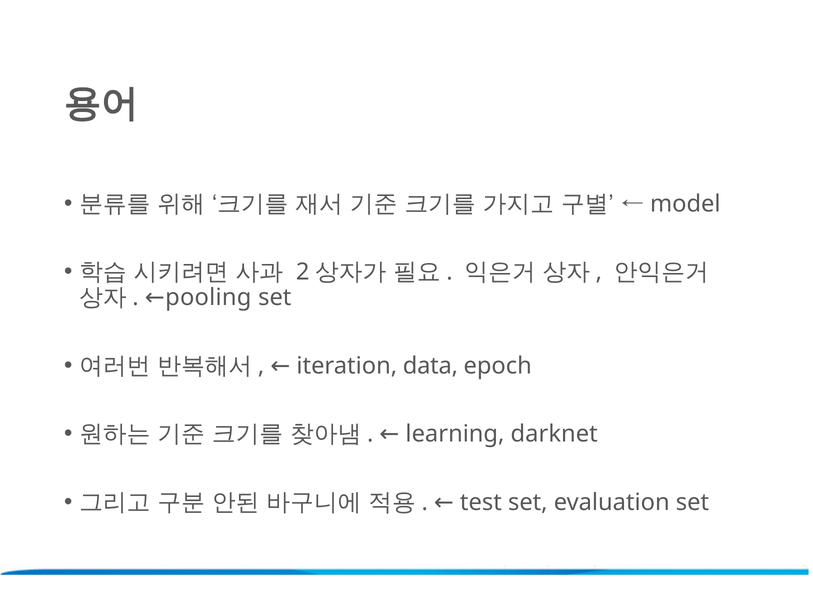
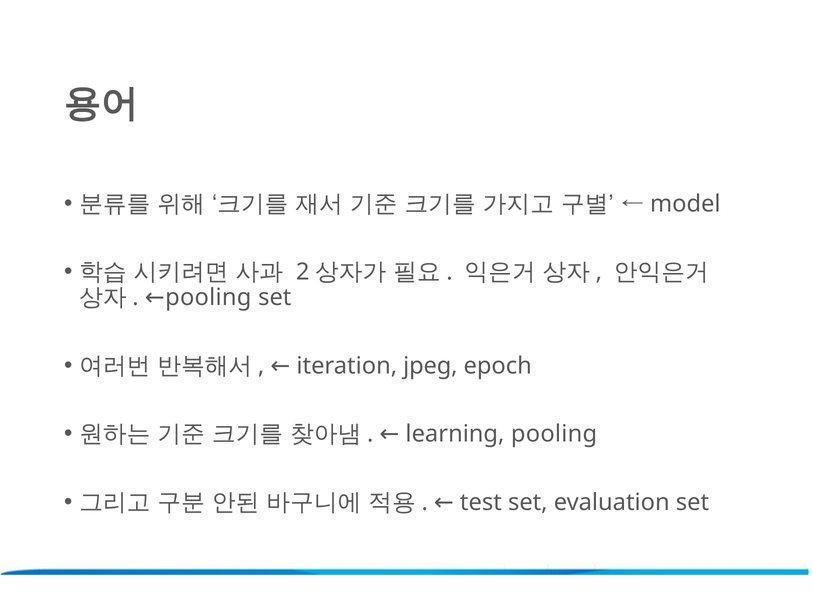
data: data -> jpeg (430, 366)
learning darknet: darknet -> pooling (554, 434)
